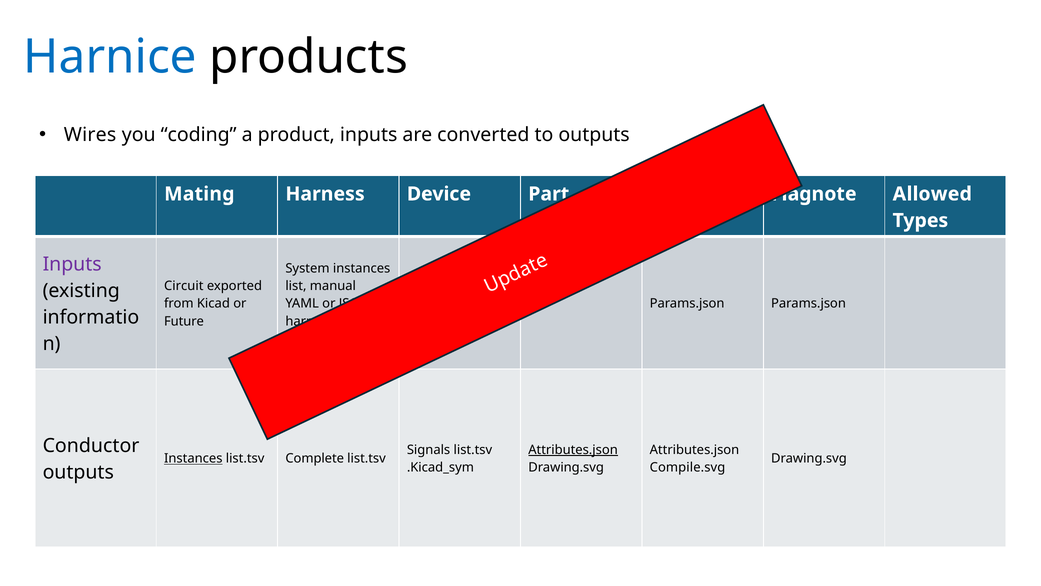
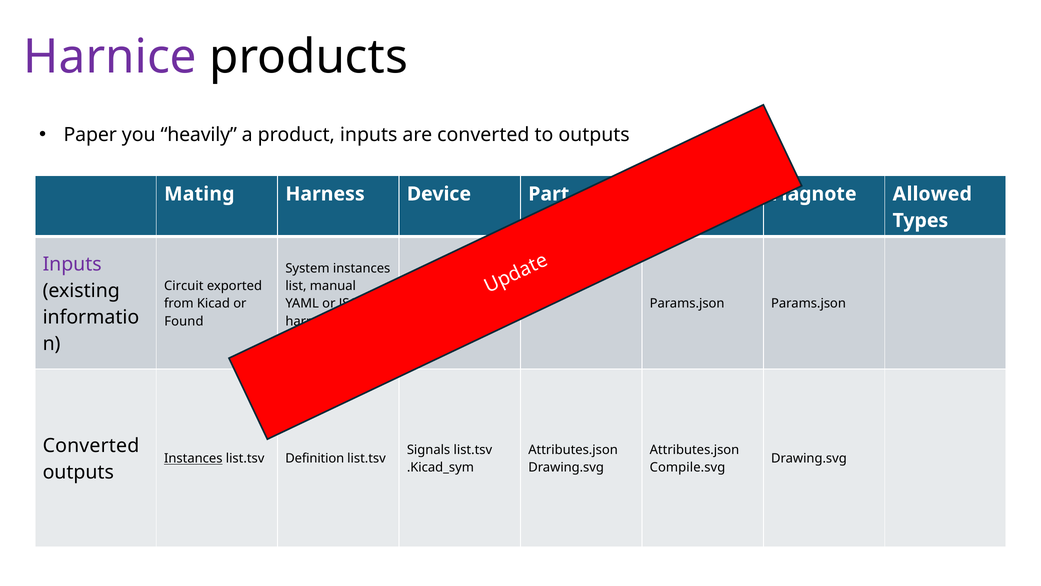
Harnice colour: blue -> purple (110, 57)
Wires: Wires -> Paper (90, 135)
coding: coding -> heavily (199, 135)
Future: Future -> Found (184, 321)
Conductor: Conductor -> Converted (91, 445)
Attributes.json underline: present -> none (573, 449)
list.tsv Complete: Complete -> Definition (315, 458)
